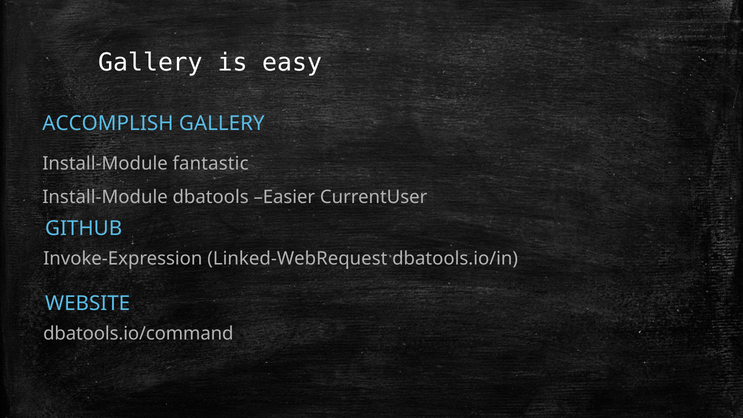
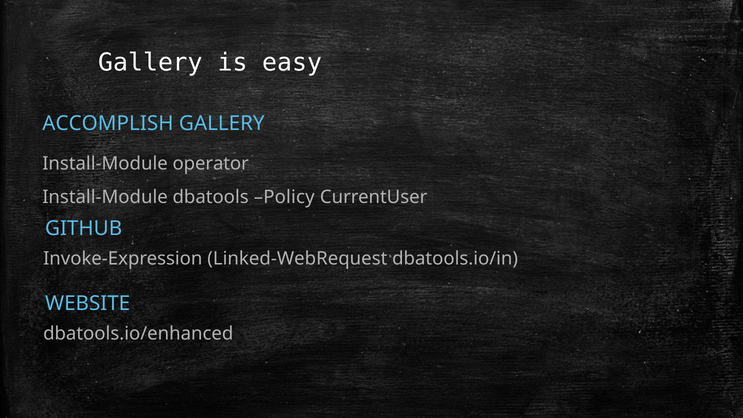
fantastic: fantastic -> operator (211, 164)
Easier: Easier -> Policy (284, 197)
dbatools.io/command: dbatools.io/command -> dbatools.io/enhanced (138, 333)
